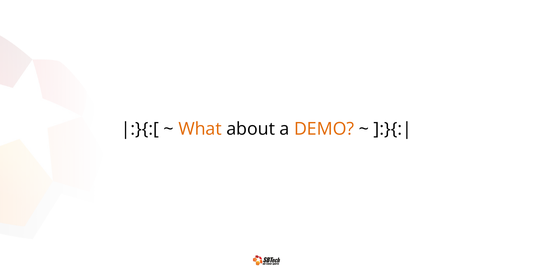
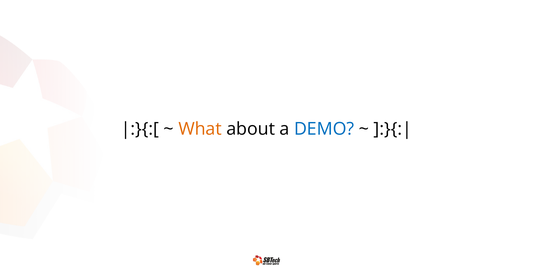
DEMO colour: orange -> blue (324, 129)
